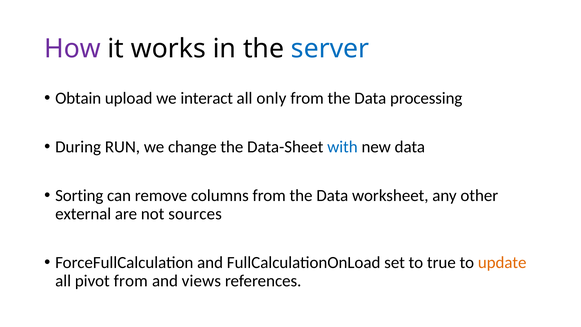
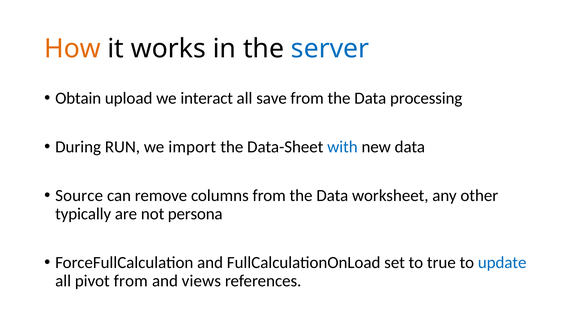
How colour: purple -> orange (72, 49)
only: only -> save (272, 98)
change: change -> import (192, 147)
Sorting: Sorting -> Source (79, 195)
external: external -> typically (83, 214)
sources: sources -> persona (195, 214)
update colour: orange -> blue (502, 262)
